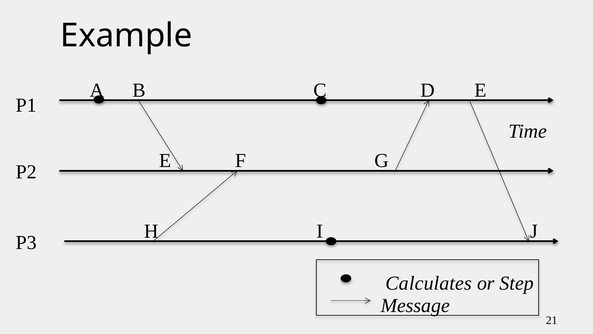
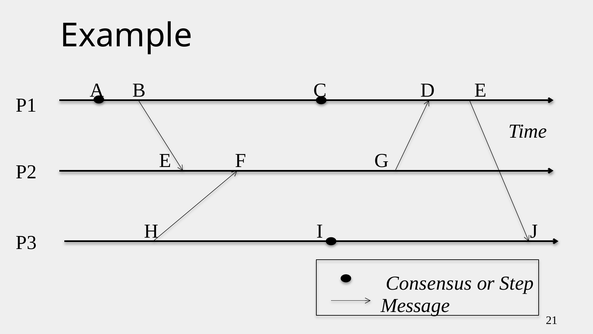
Calculates: Calculates -> Consensus (429, 283)
